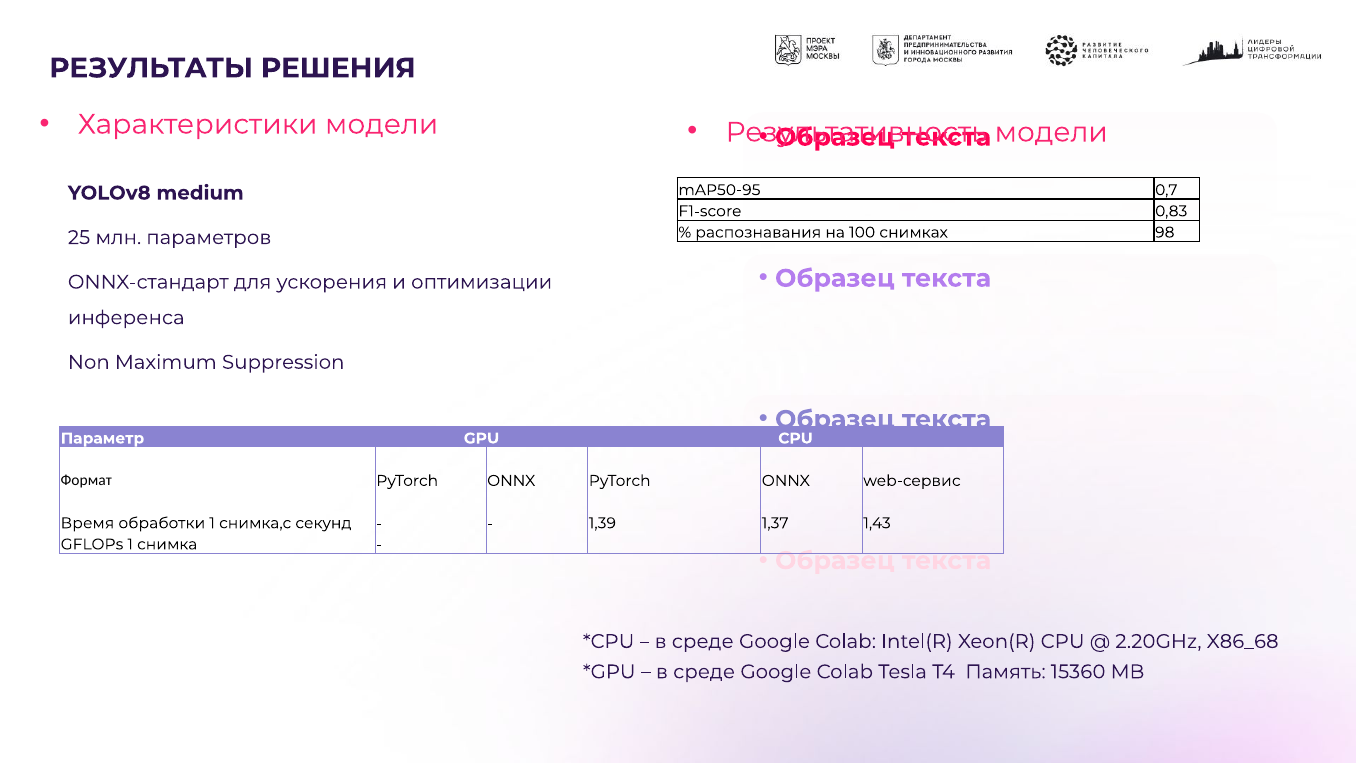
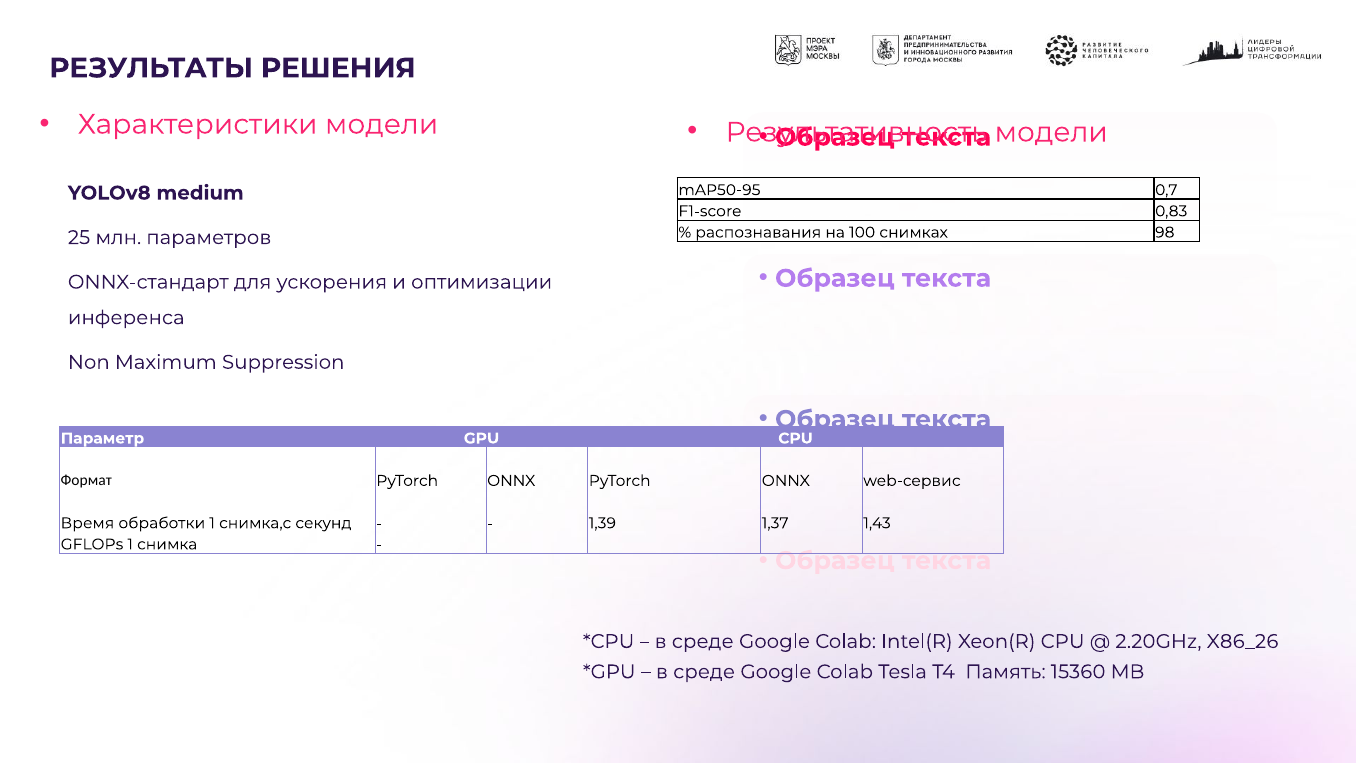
X86_68: X86_68 -> X86_26 (1243, 641)
